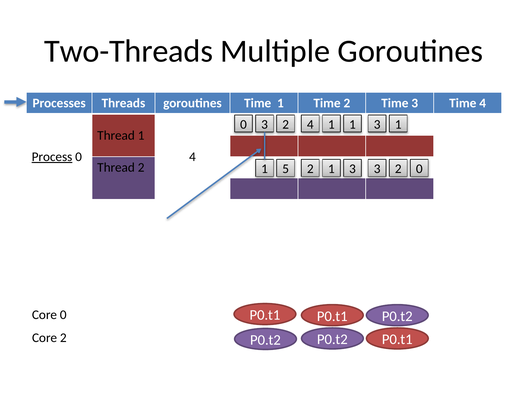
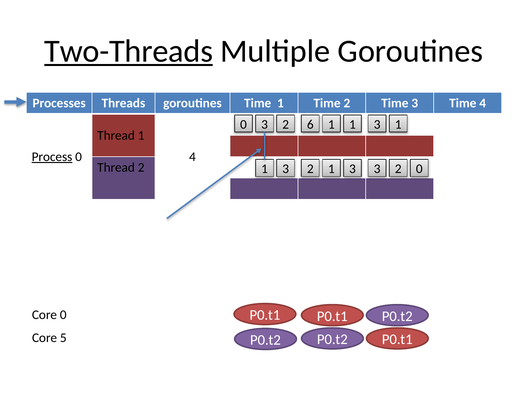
Two-Threads underline: none -> present (129, 51)
2 4: 4 -> 6 (310, 124)
5: 5 -> 3 (286, 169)
Core 2: 2 -> 5 (63, 338)
